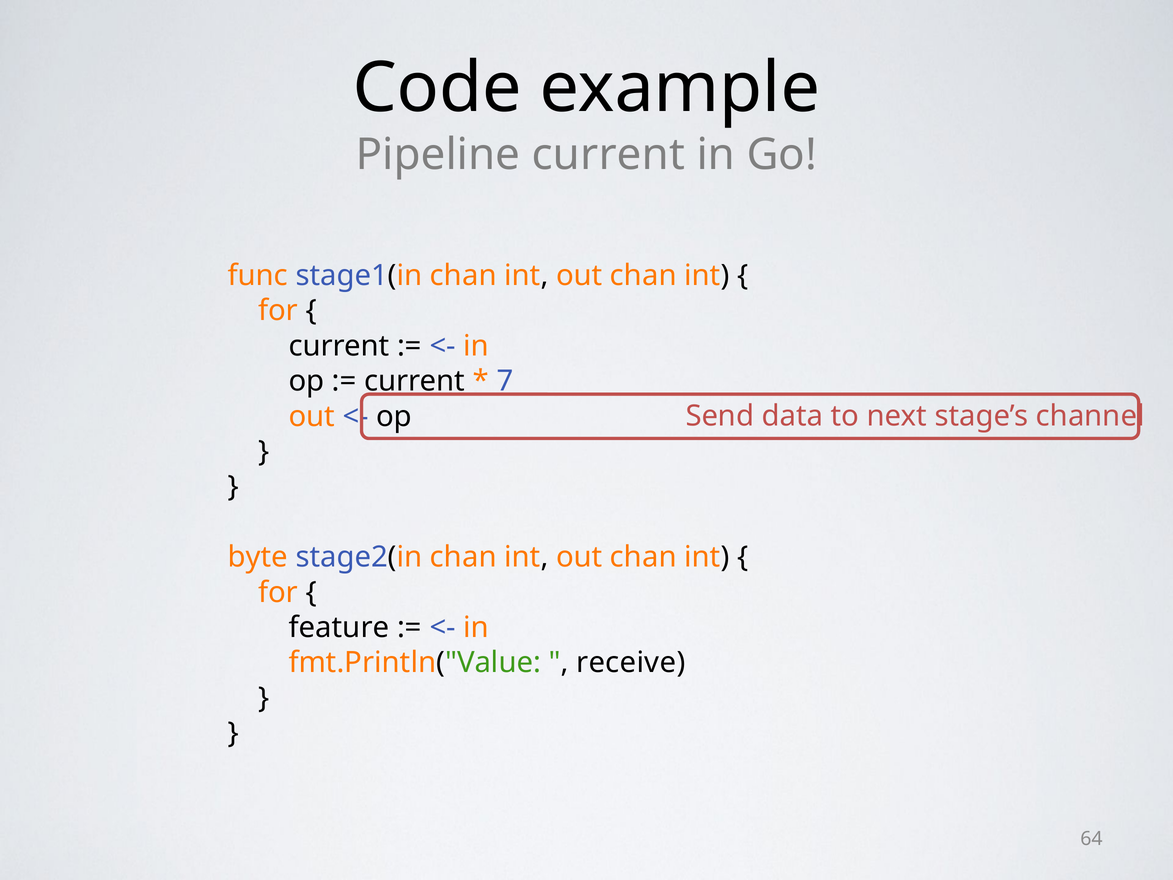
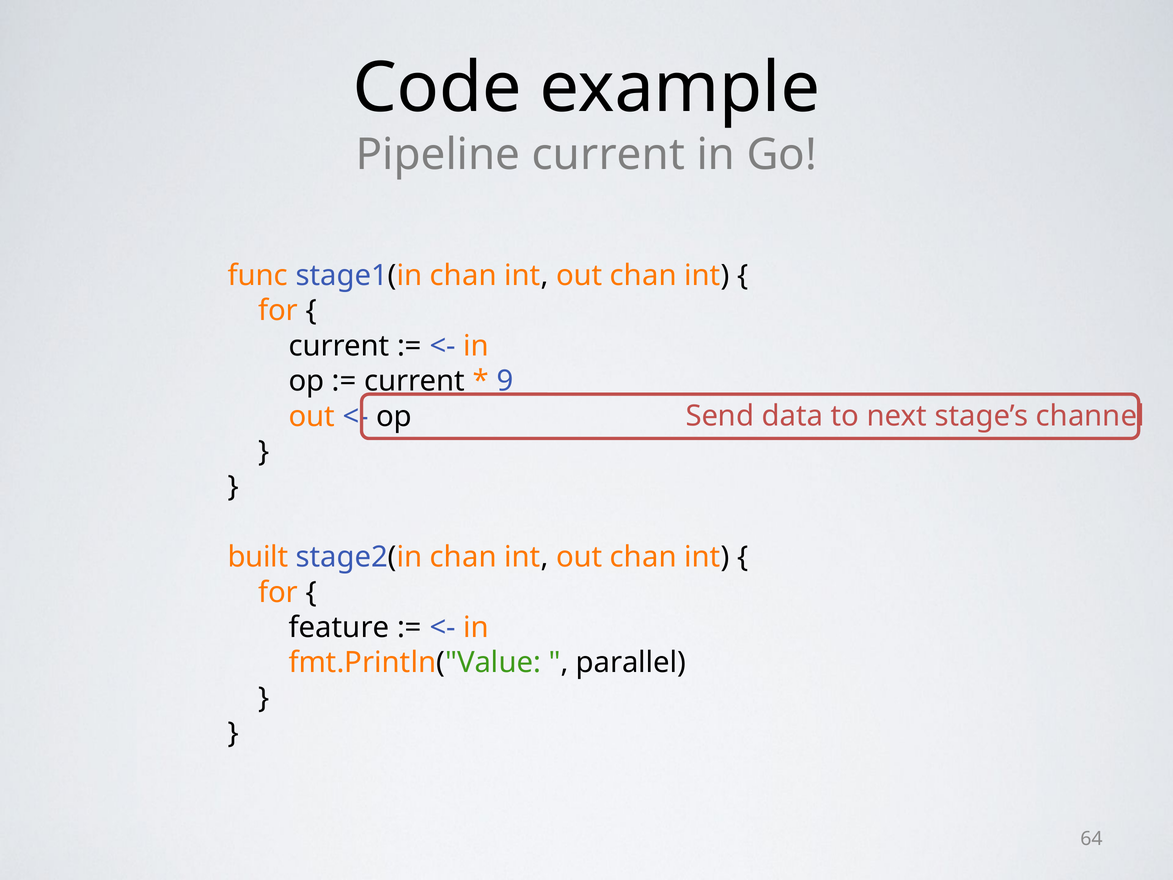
7: 7 -> 9 (505, 381)
byte: byte -> built (258, 557)
receive: receive -> parallel (631, 663)
